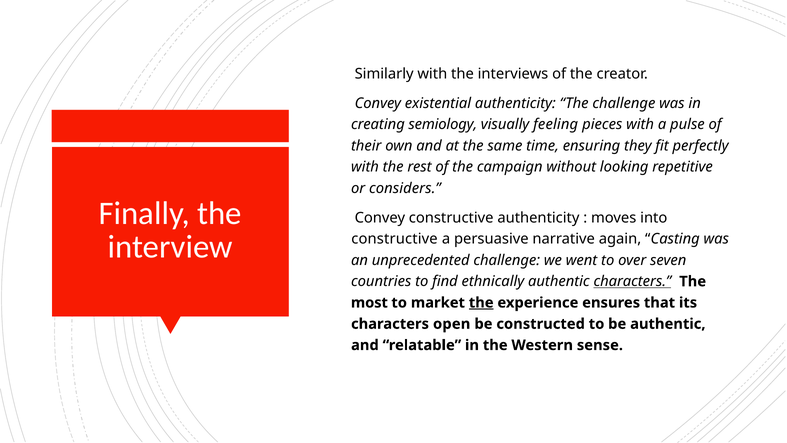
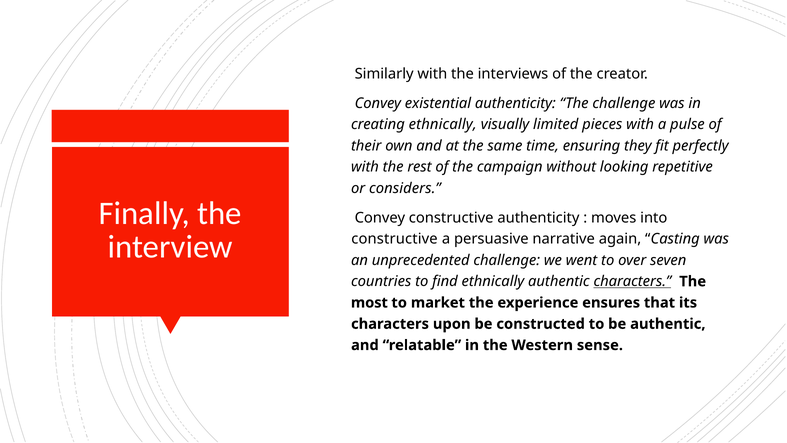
creating semiology: semiology -> ethnically (443, 124)
feeling: feeling -> limited (556, 124)
the underline: present -> none (481, 302)
open: open -> upon (452, 324)
